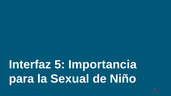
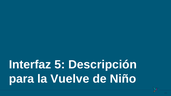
Importancia: Importancia -> Descripción (103, 65)
Sexual: Sexual -> Vuelve (70, 79)
